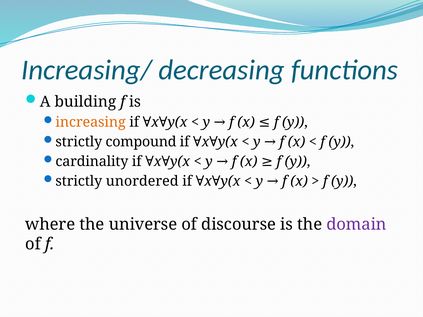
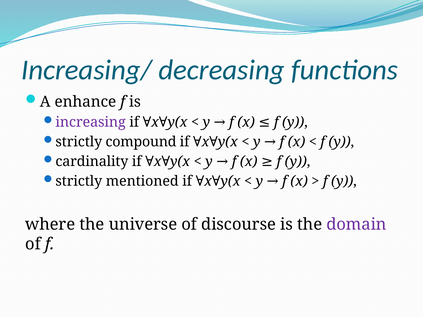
building: building -> enhance (85, 102)
increasing colour: orange -> purple (91, 122)
unordered: unordered -> mentioned (142, 181)
